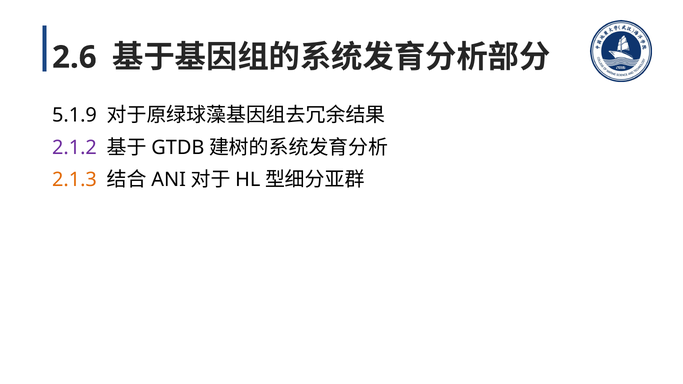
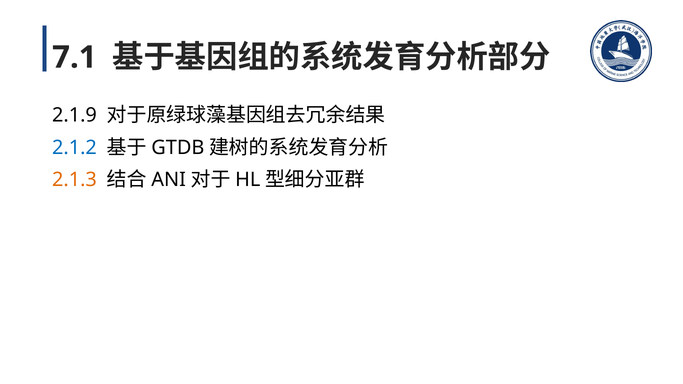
2.6: 2.6 -> 7.1 (74, 57)
5.1.9: 5.1.9 -> 2.1.9 (74, 115)
2.1.2 colour: purple -> blue (74, 148)
